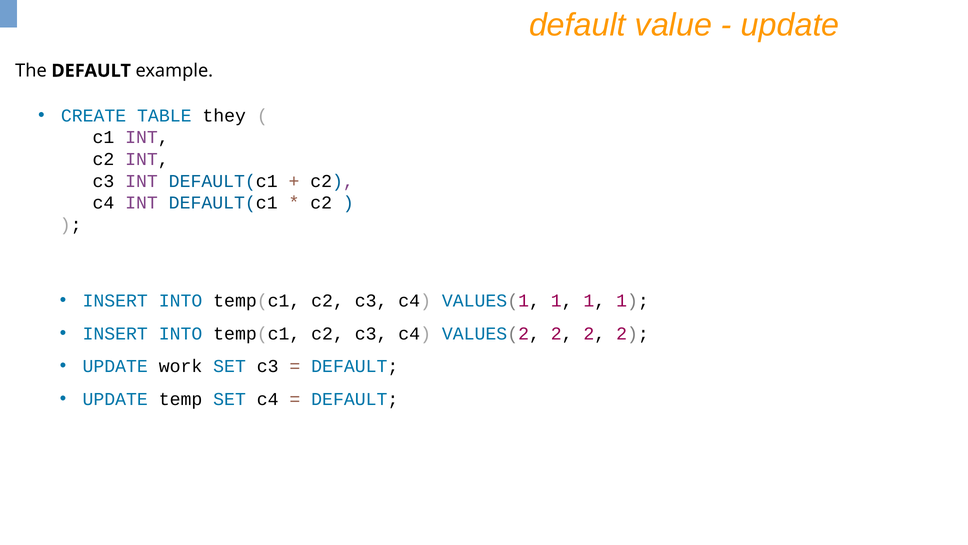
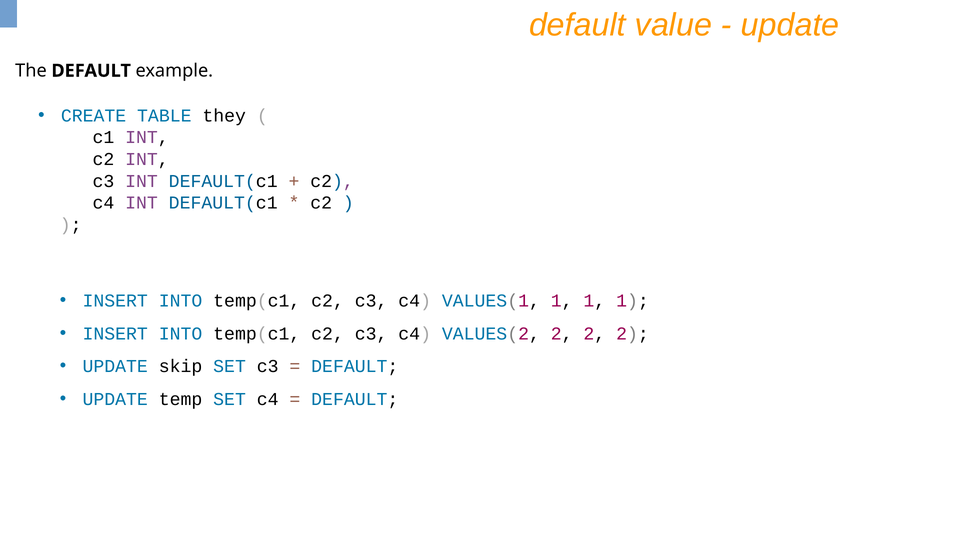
work: work -> skip (181, 366)
